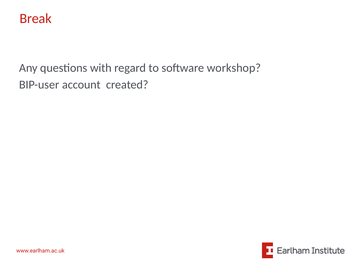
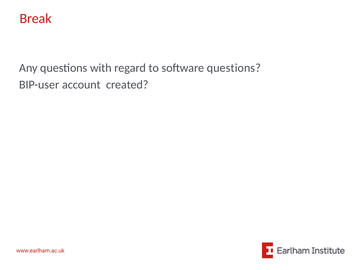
software workshop: workshop -> questions (234, 68)
